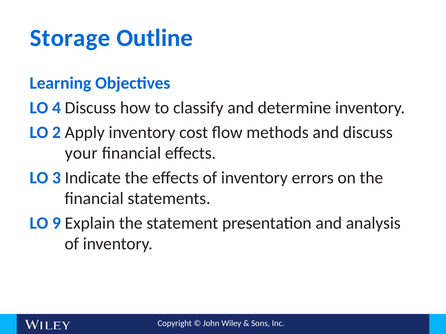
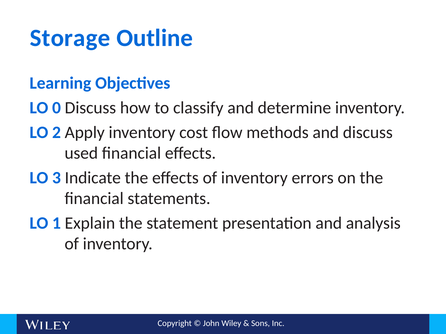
4: 4 -> 0 (56, 108)
your: your -> used (81, 153)
9: 9 -> 1 (56, 223)
